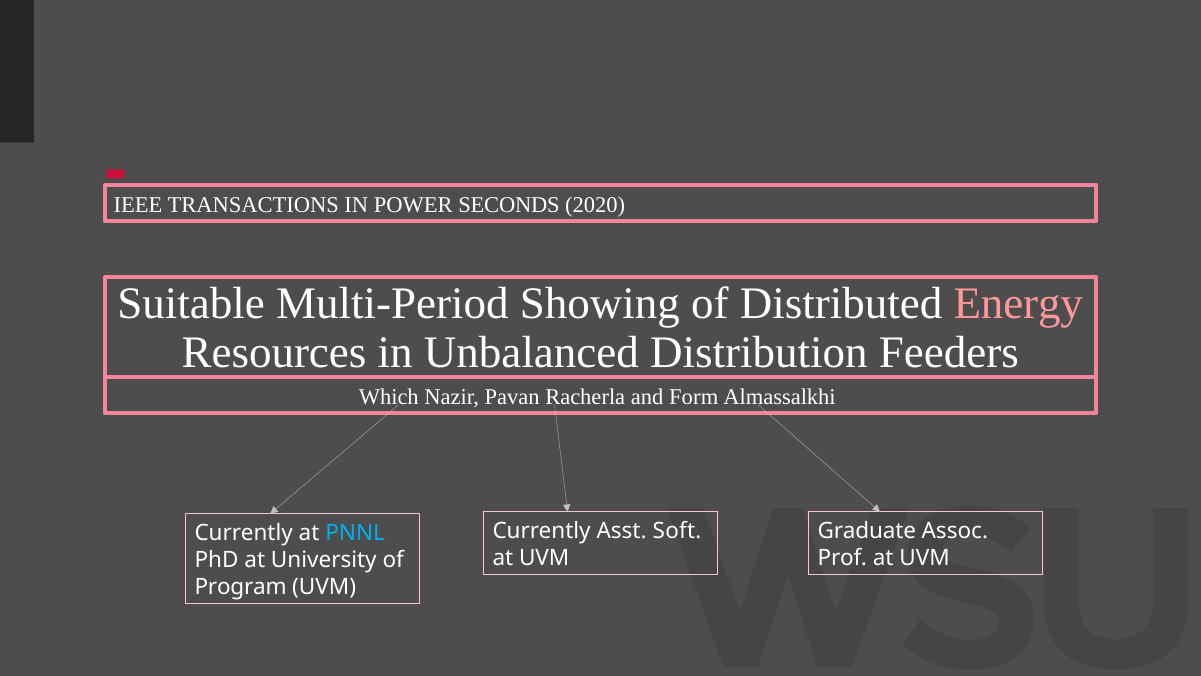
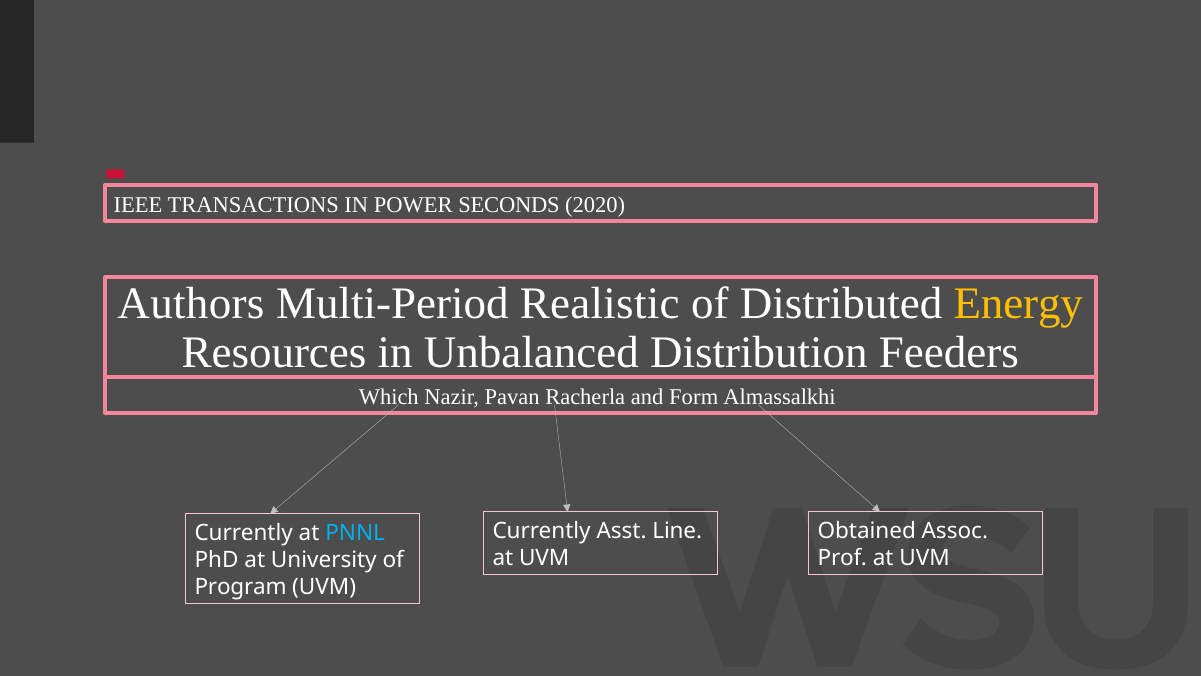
Suitable: Suitable -> Authors (191, 304)
Showing: Showing -> Realistic (600, 304)
Energy colour: pink -> yellow (1018, 304)
Soft: Soft -> Line (677, 531)
Graduate: Graduate -> Obtained (867, 531)
